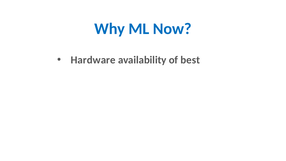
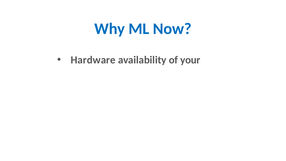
best: best -> your (190, 60)
